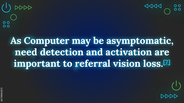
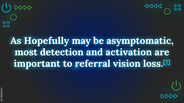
Computer: Computer -> Hopefully (46, 41)
need: need -> most (26, 52)
